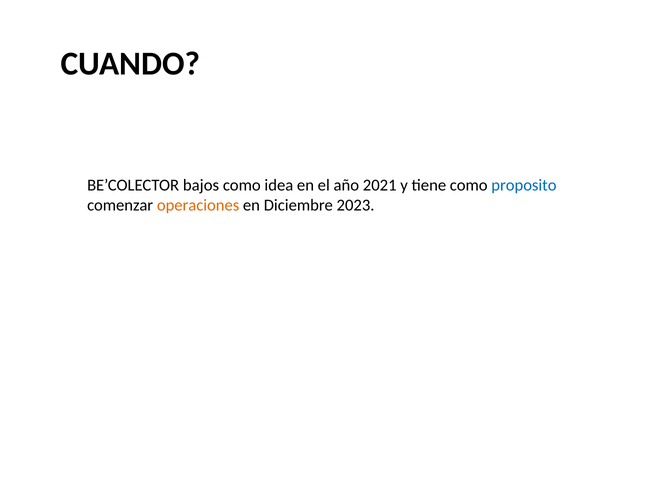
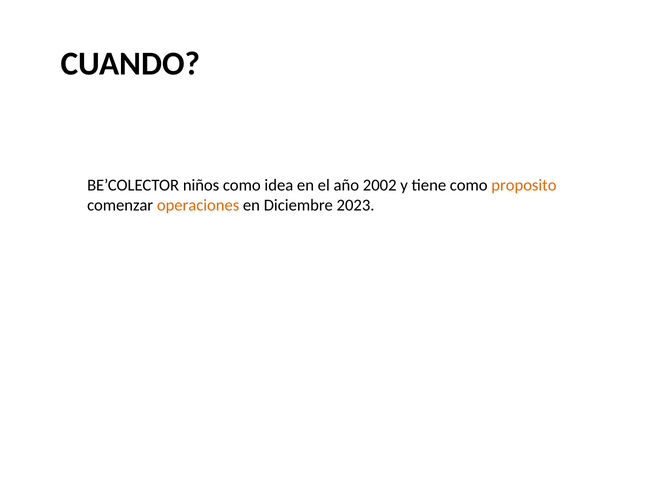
bajos: bajos -> niños (201, 185)
2021: 2021 -> 2002 (380, 185)
proposito colour: blue -> orange (524, 185)
